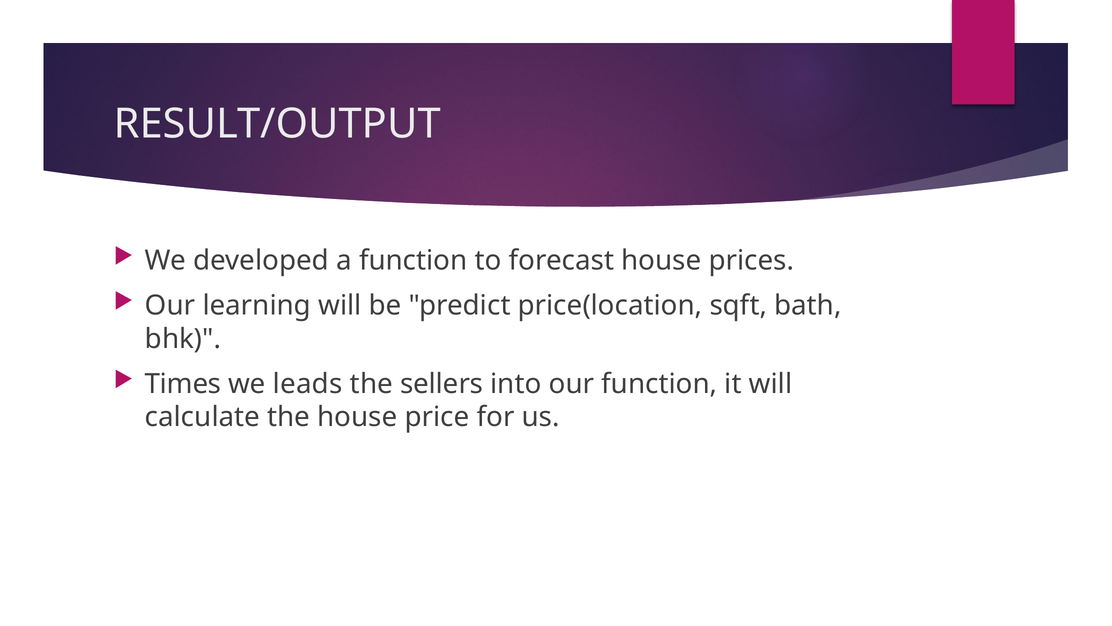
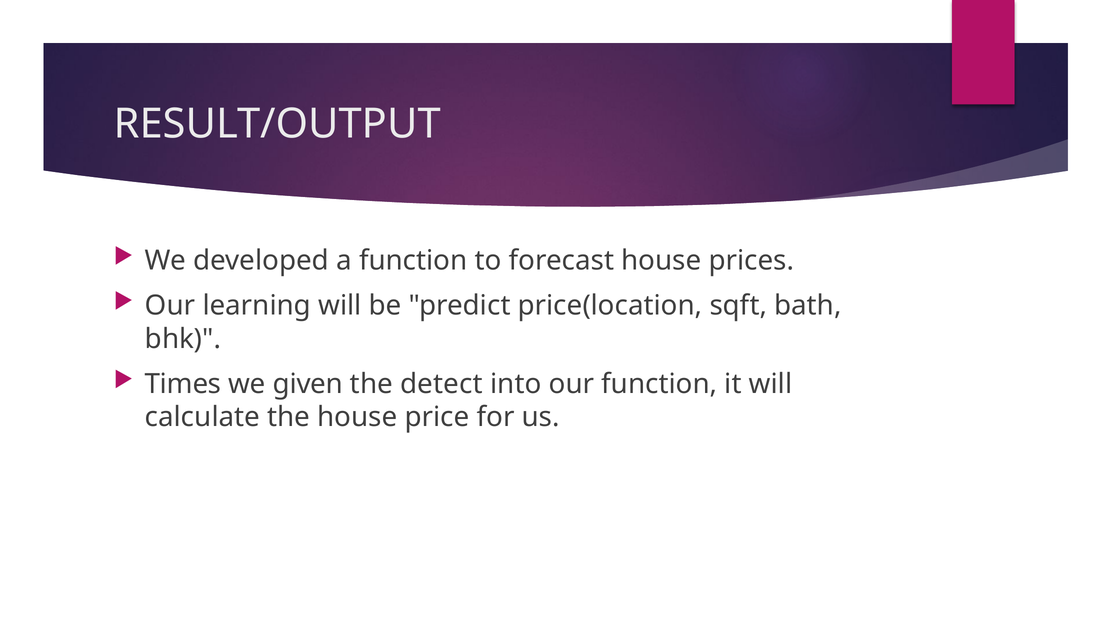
leads: leads -> given (308, 384)
sellers: sellers -> detect (442, 384)
